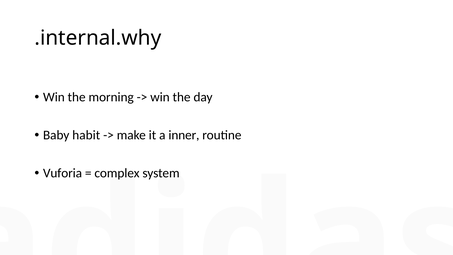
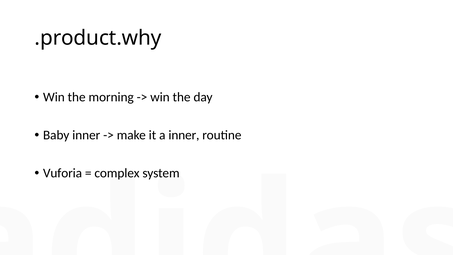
.internal.why: .internal.why -> .product.why (98, 38)
Baby habit: habit -> inner (86, 135)
